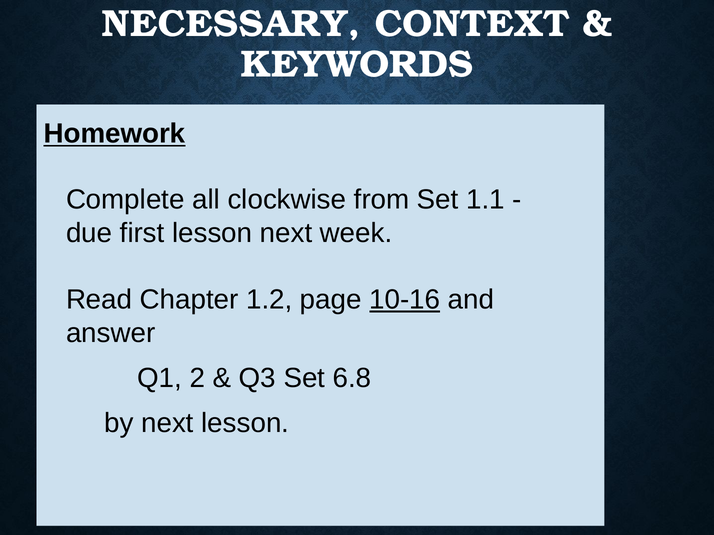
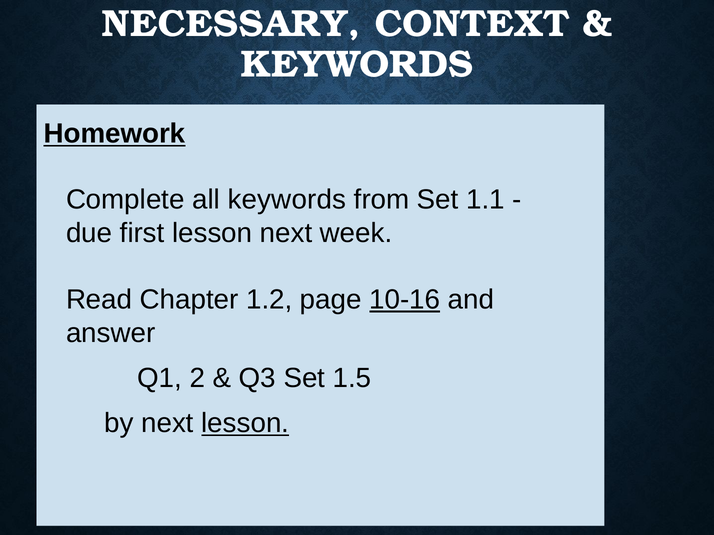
all clockwise: clockwise -> keywords (287, 200)
6.8: 6.8 -> 1.5 (352, 378)
lesson underline: none -> present (245, 424)
